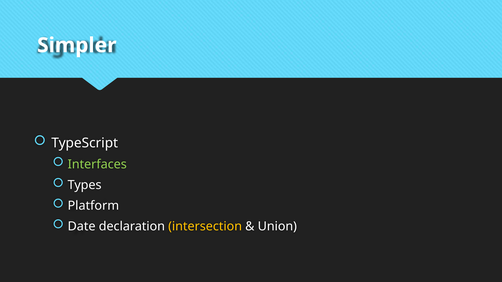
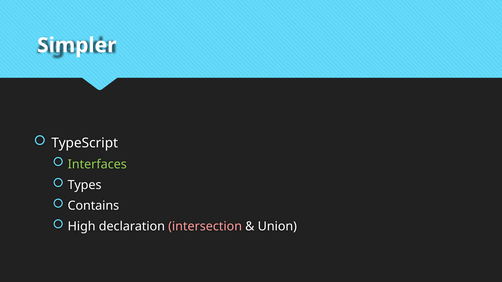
Platform: Platform -> Contains (93, 206)
Date: Date -> High (82, 227)
intersection colour: yellow -> pink (205, 227)
